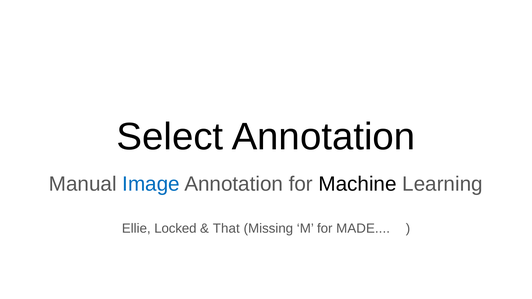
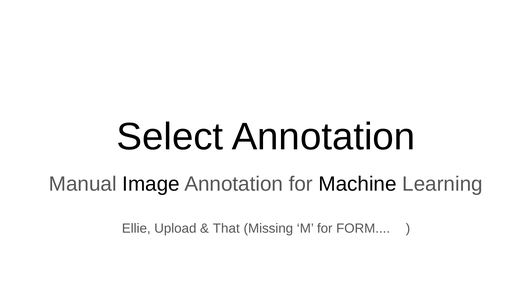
Image colour: blue -> black (151, 184)
Locked: Locked -> Upload (175, 229)
MADE: MADE -> FORM (363, 229)
